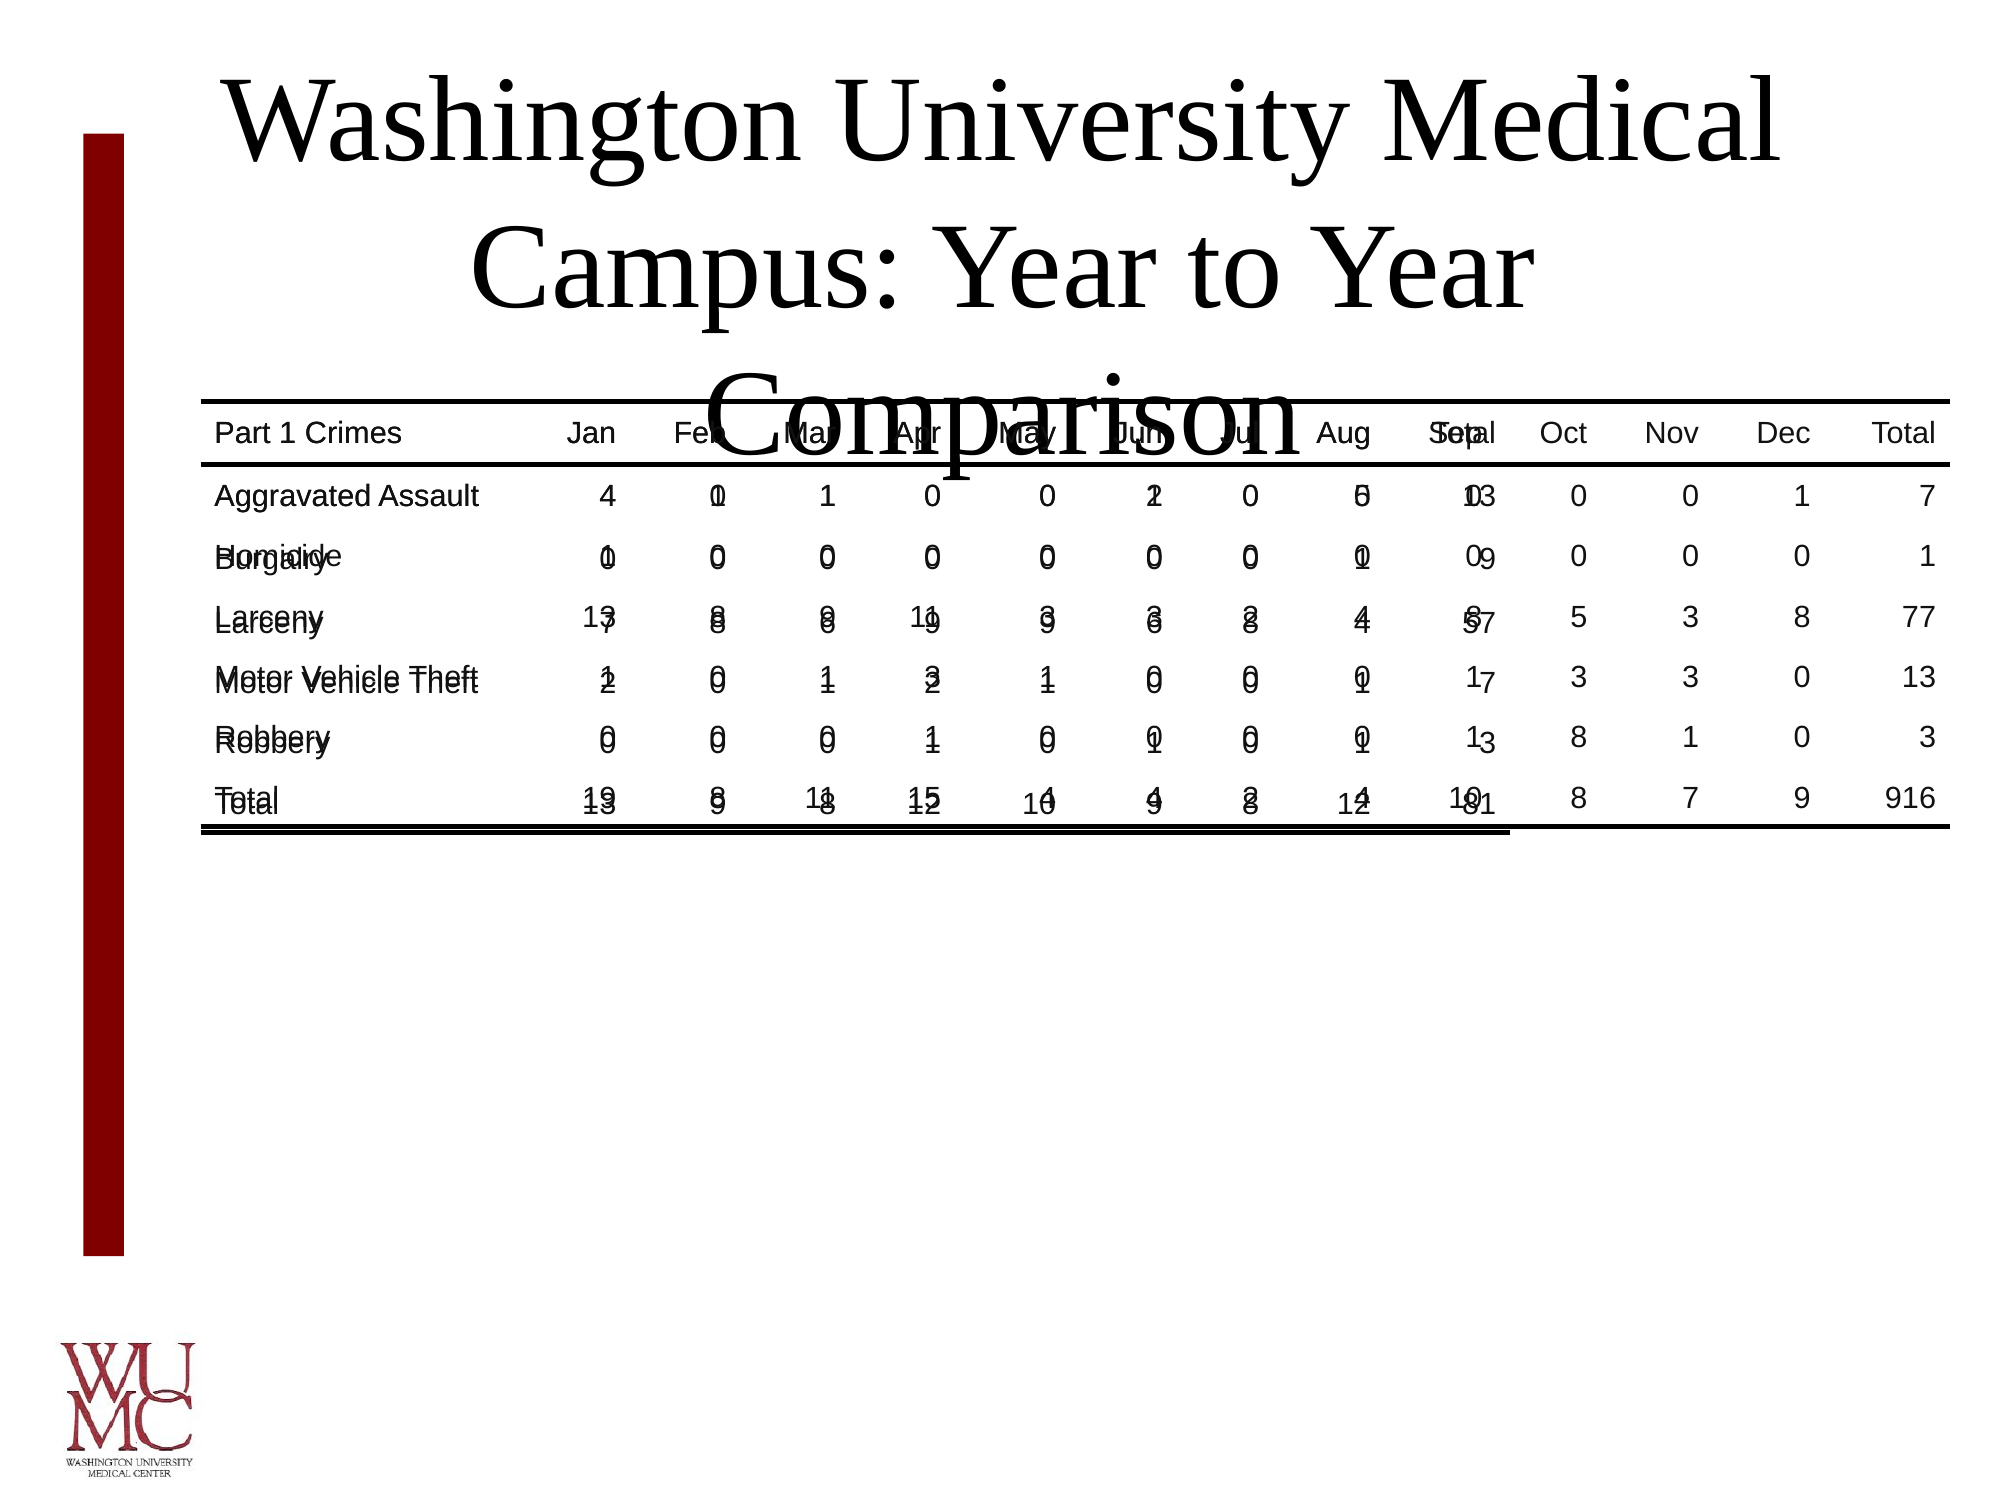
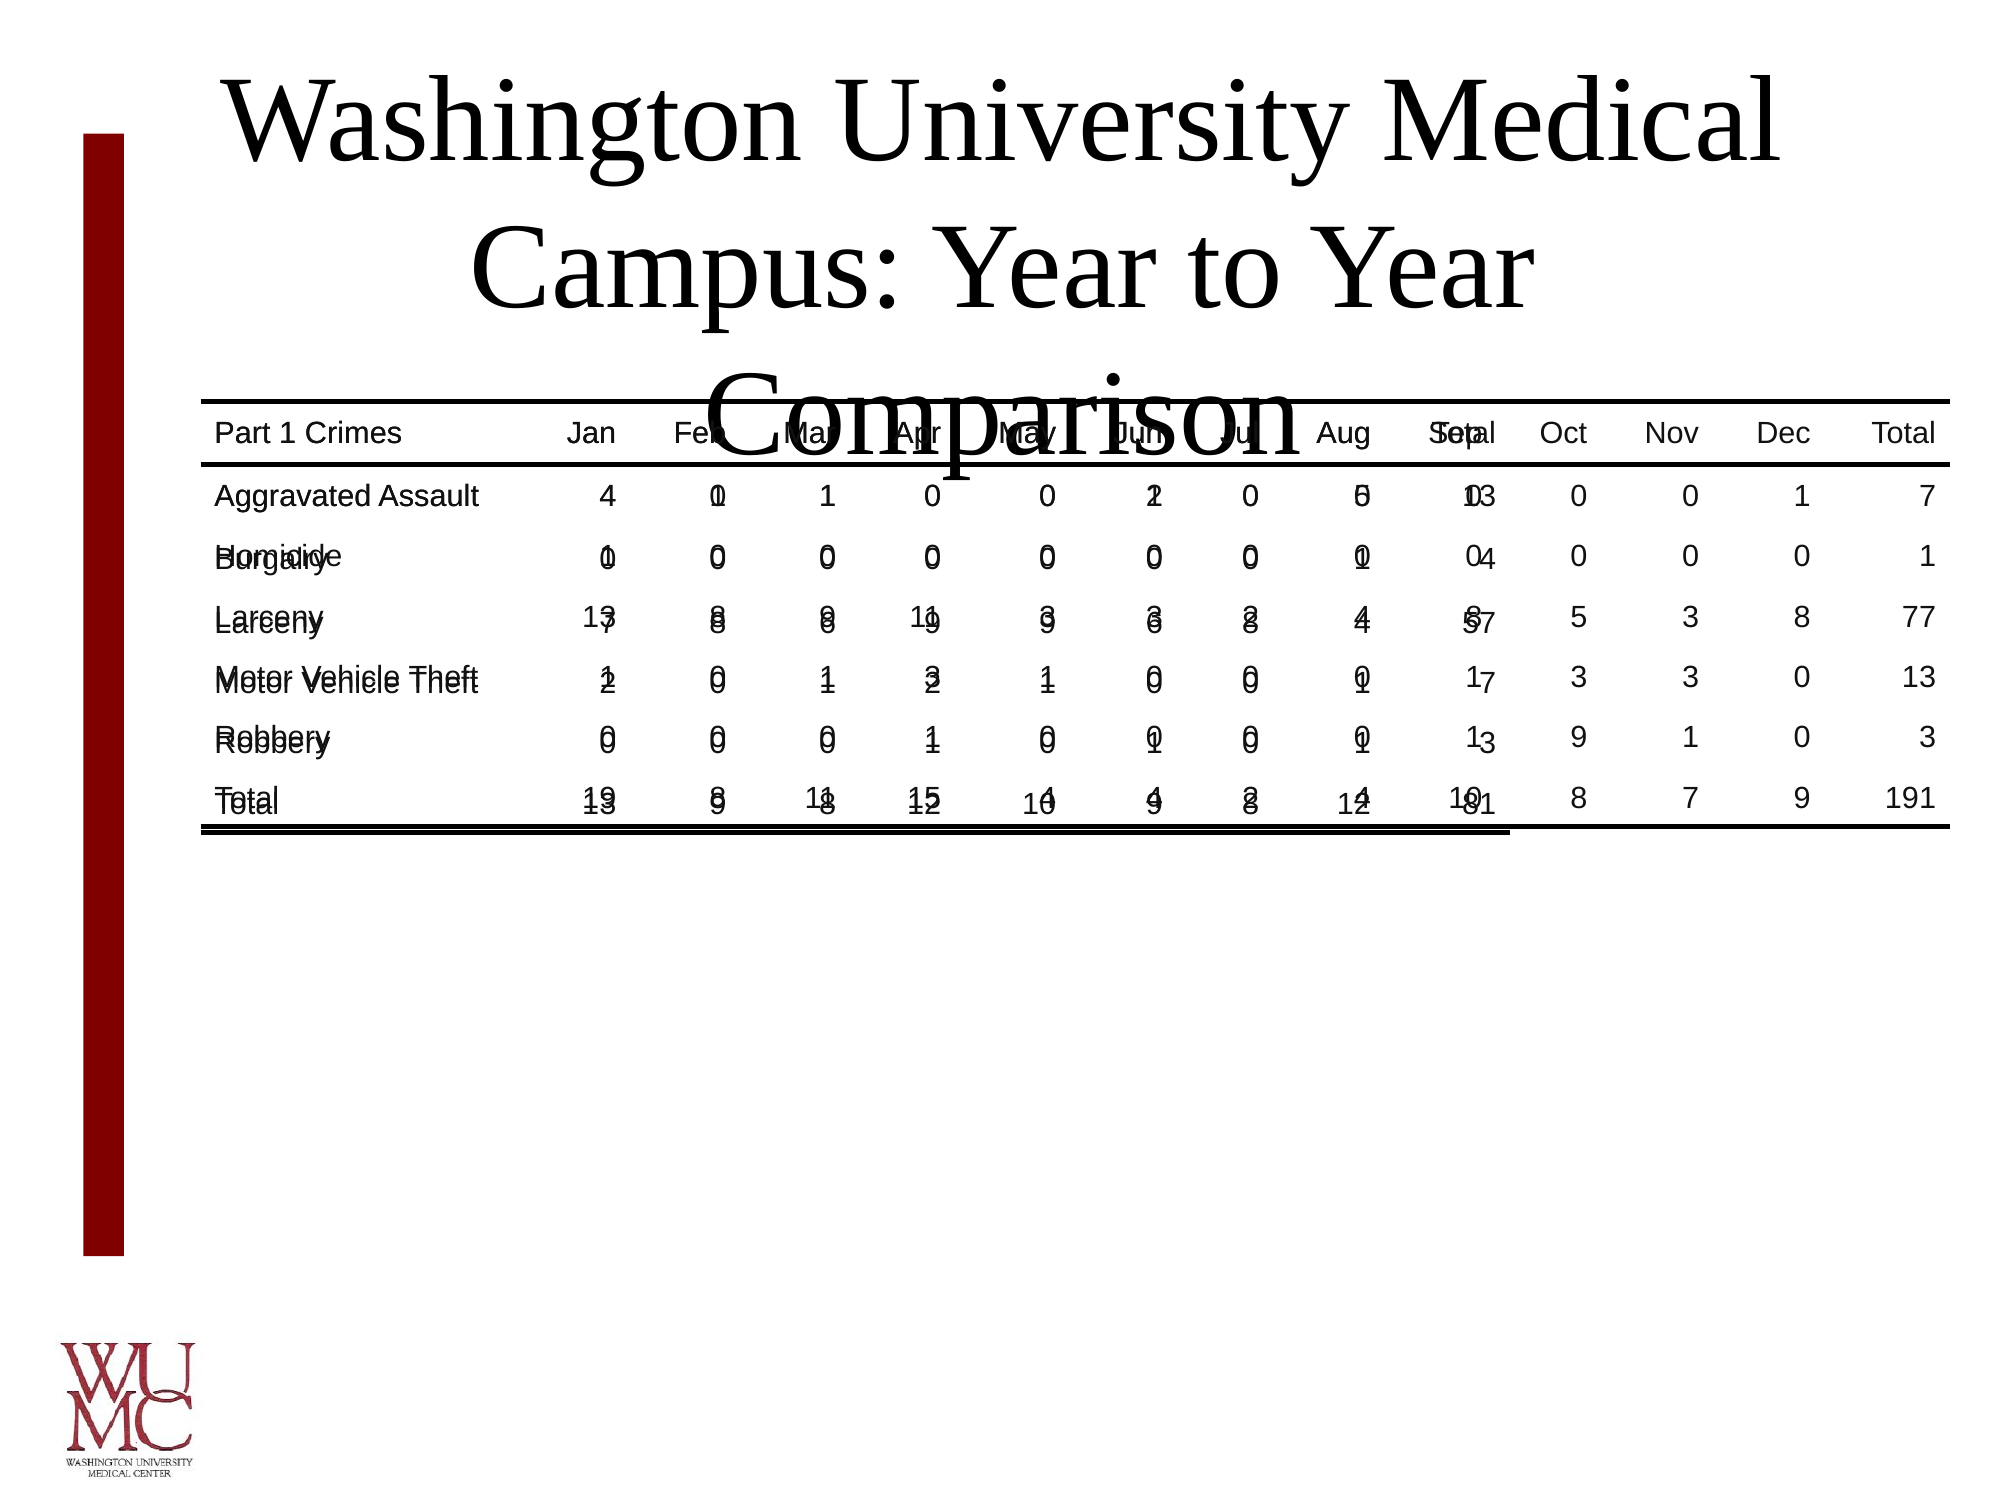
9: 9 -> 4 (1488, 560)
1 8: 8 -> 9 (1579, 738)
916: 916 -> 191 (1910, 798)
